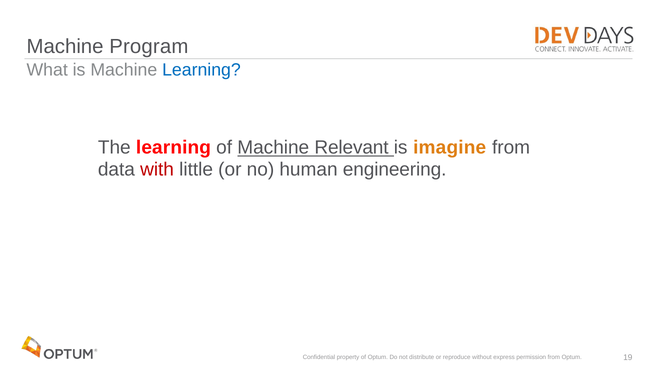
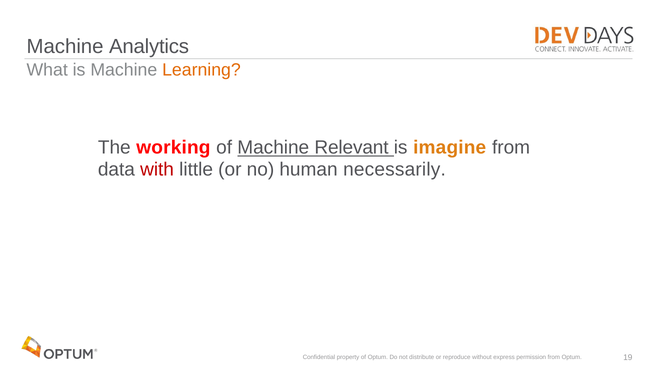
Program: Program -> Analytics (149, 46)
Learning colour: blue -> orange (201, 70)
The learning: learning -> working (173, 148)
engineering: engineering -> necessarily (394, 169)
